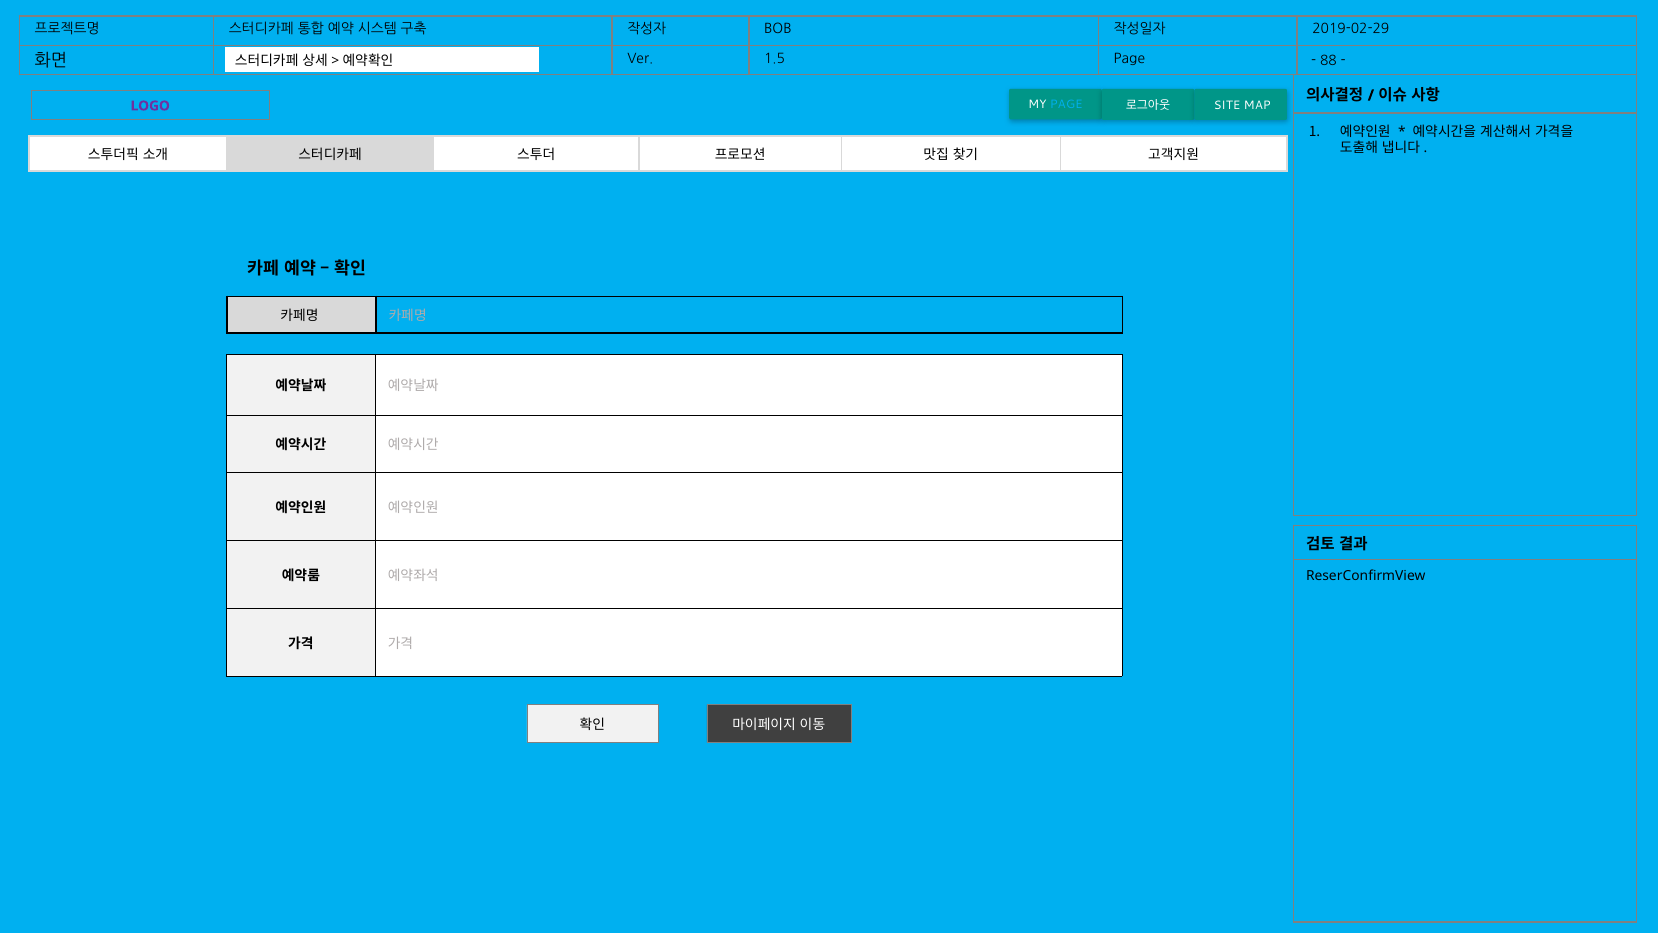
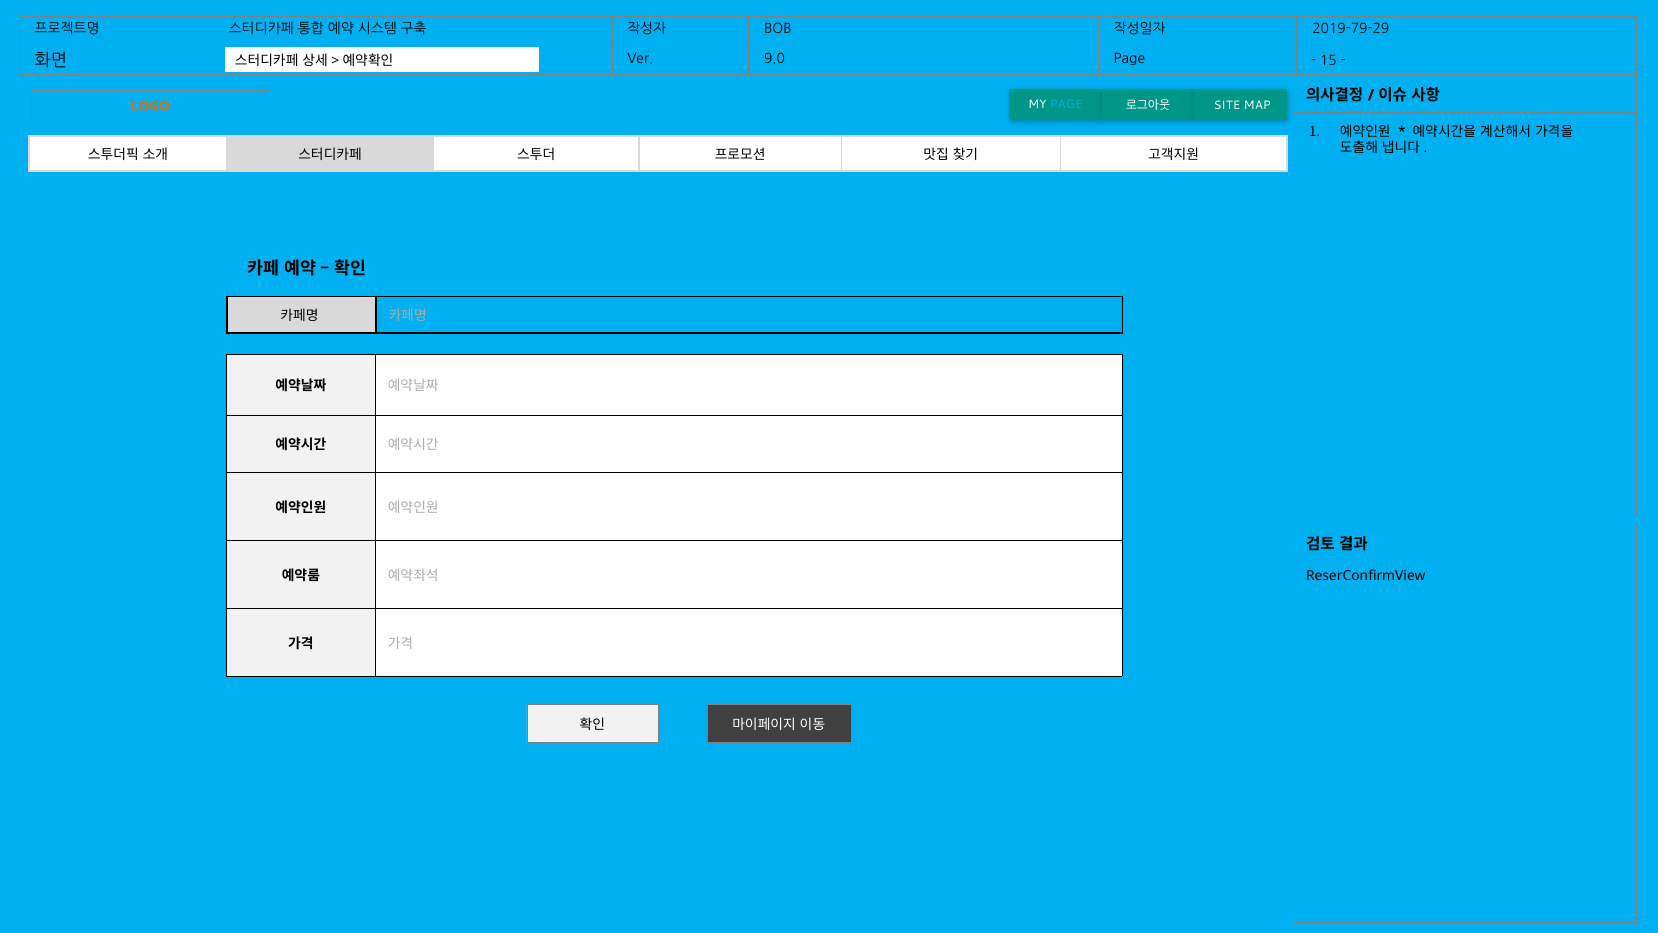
2019-02-29: 2019-02-29 -> 2019-79-29 (1351, 29)
1.5: 1.5 -> 9.0 (774, 59)
88: 88 -> 15 (1328, 61)
LOGO colour: purple -> orange (150, 106)
